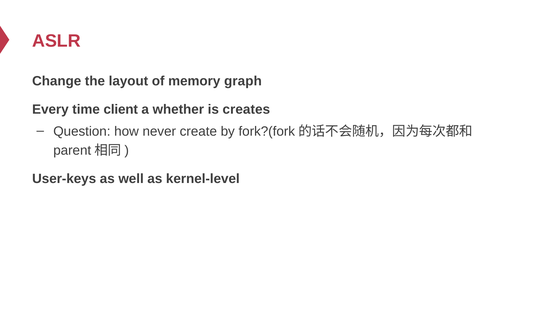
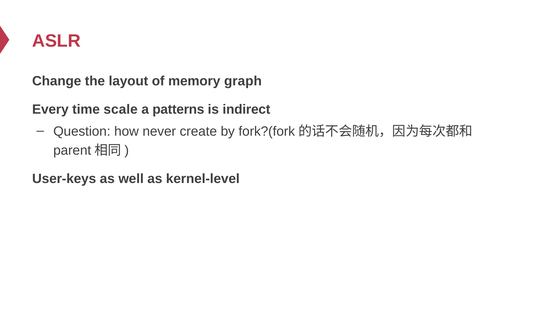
client: client -> scale (121, 109)
whether: whether -> patterns (178, 109)
creates: creates -> indirect (246, 109)
